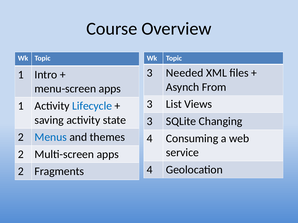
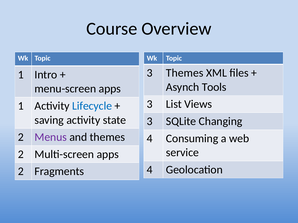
3 Needed: Needed -> Themes (185, 73)
From: From -> Tools (214, 87)
Menus colour: blue -> purple (51, 137)
